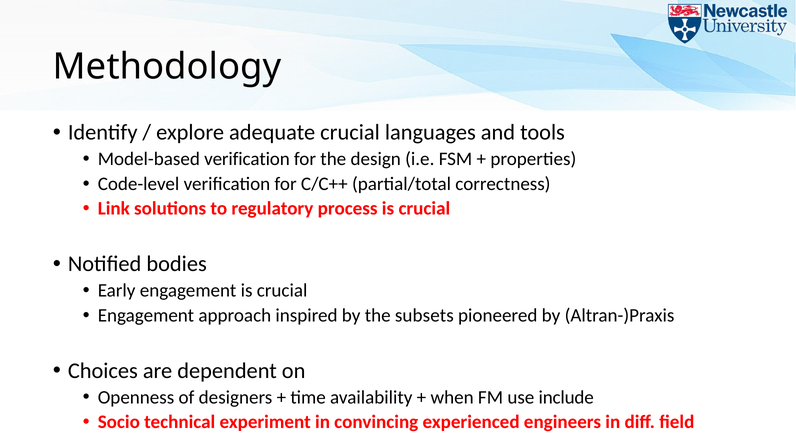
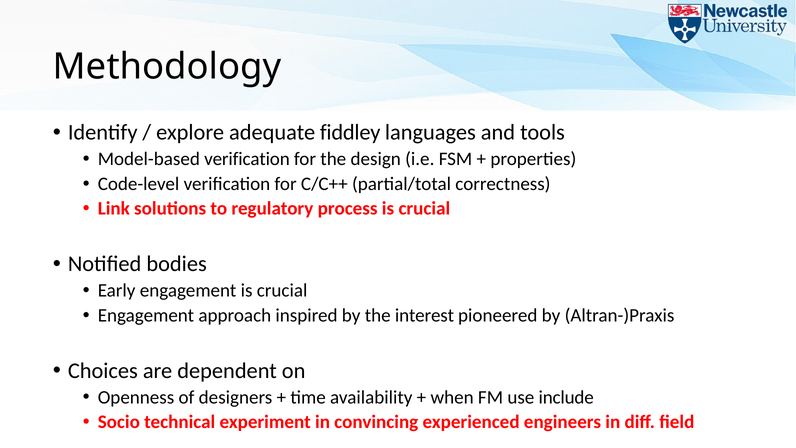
adequate crucial: crucial -> fiddley (350, 132)
subsets: subsets -> interest (424, 315)
